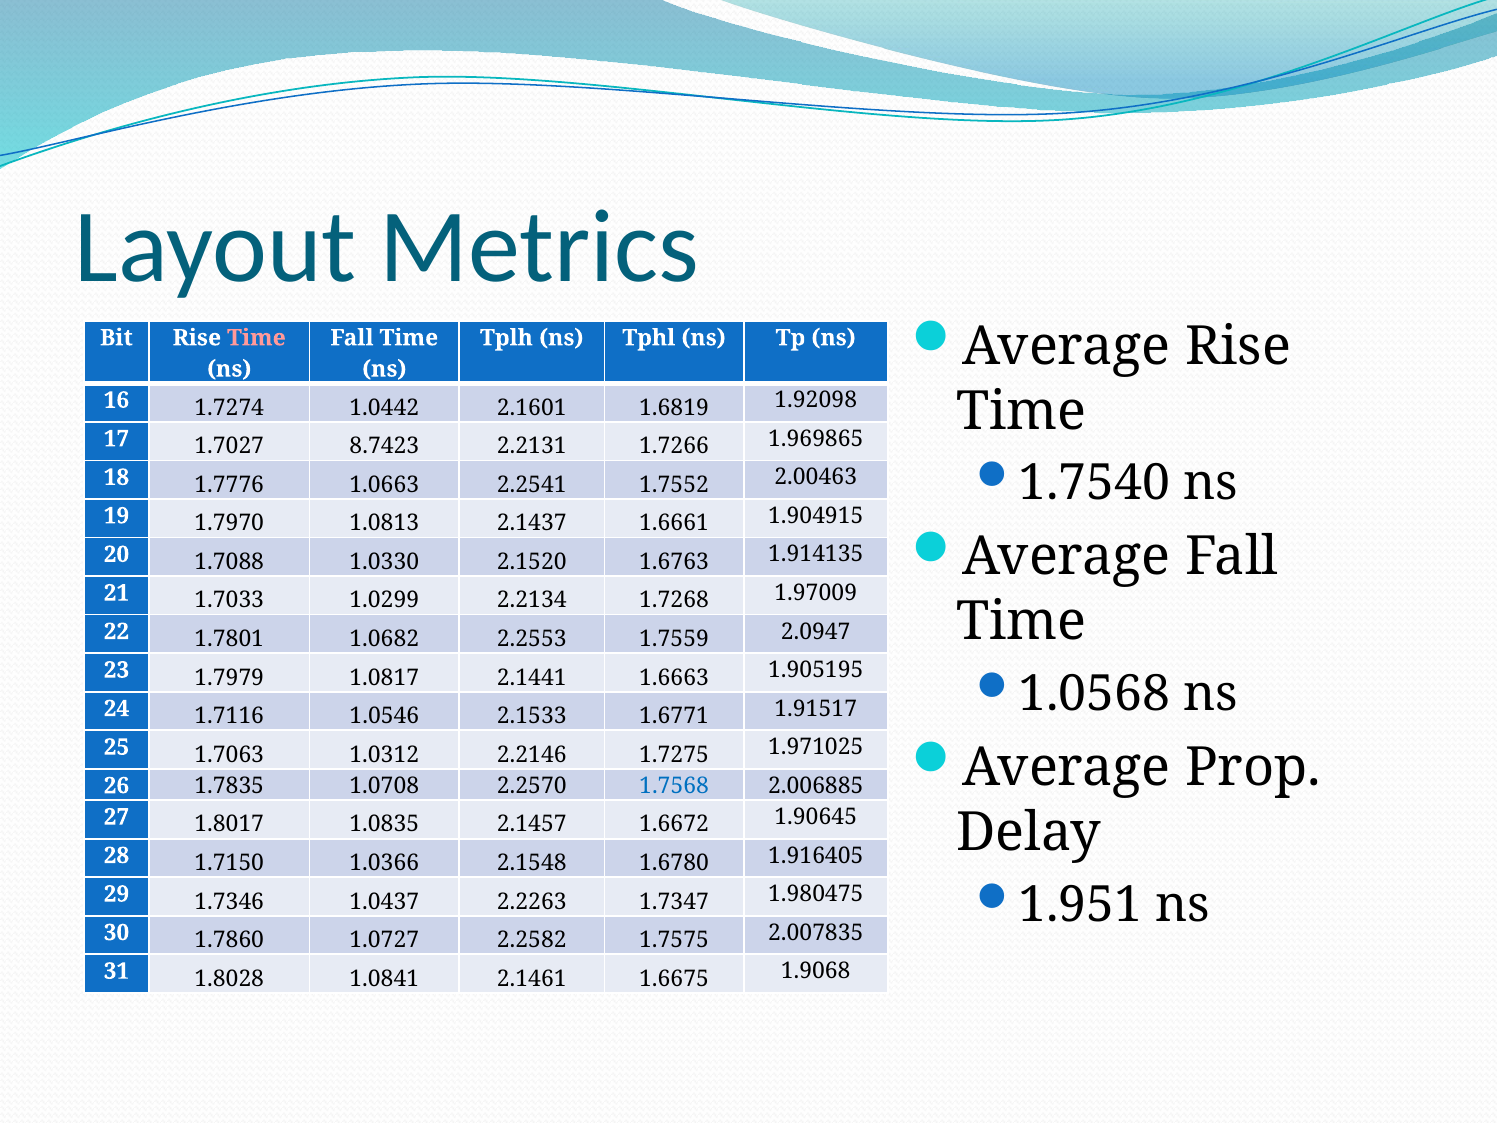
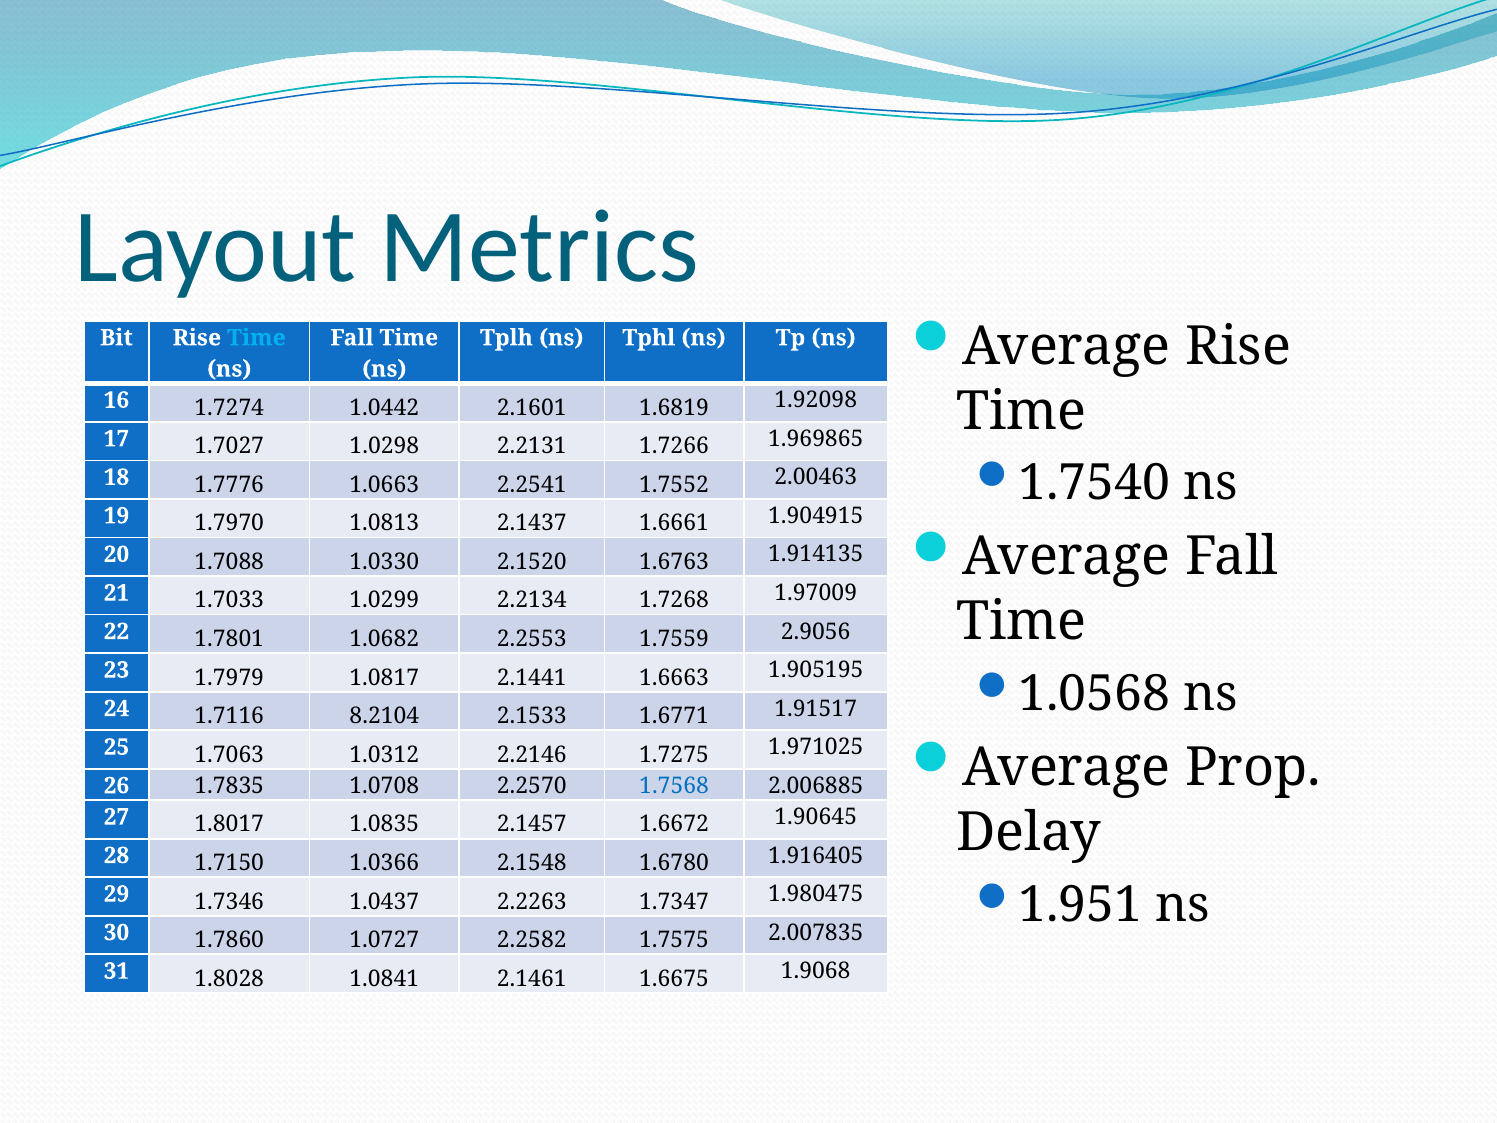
Time colour: pink -> light blue (256, 338)
8.7423: 8.7423 -> 1.0298 (384, 446)
2.0947: 2.0947 -> 2.9056 (816, 631)
1.0546: 1.0546 -> 8.2104 (384, 716)
